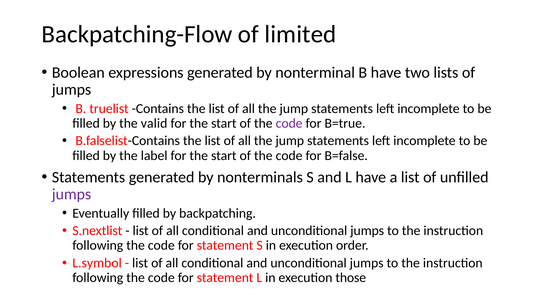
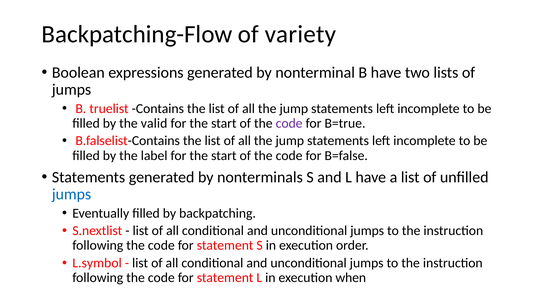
limited: limited -> variety (300, 34)
jumps colour: purple -> blue (72, 194)
those: those -> when (351, 278)
